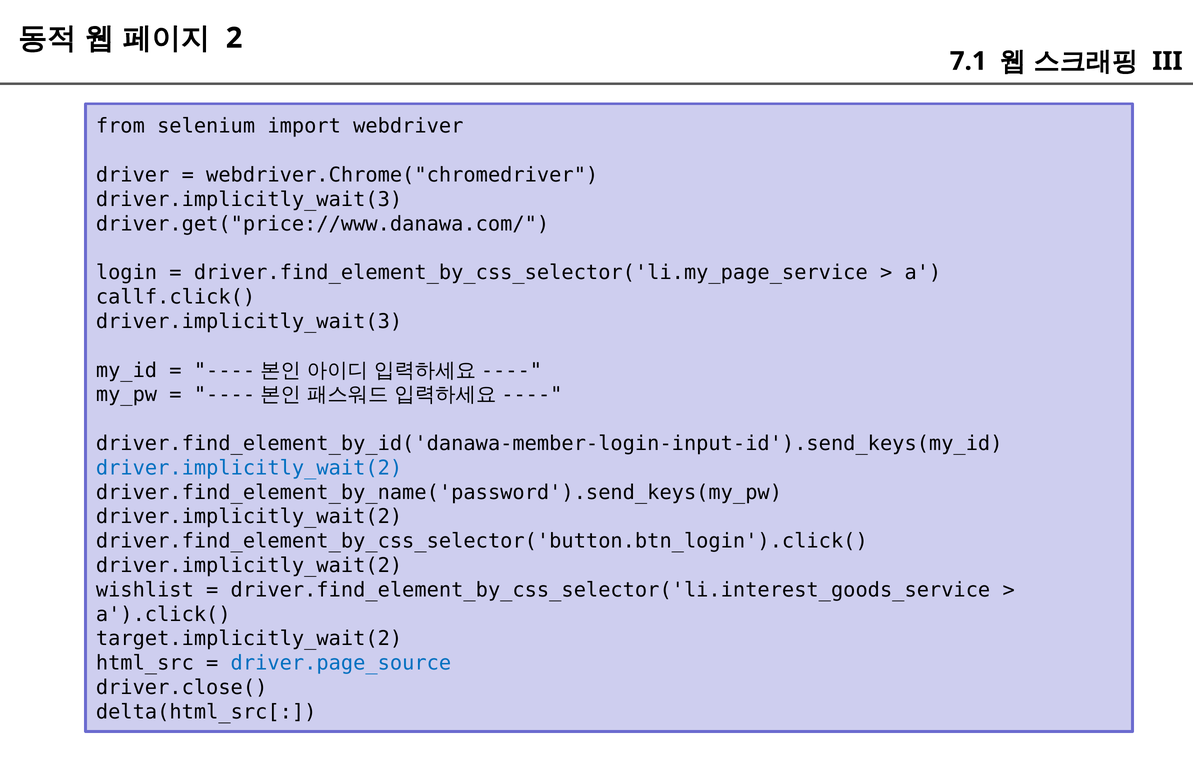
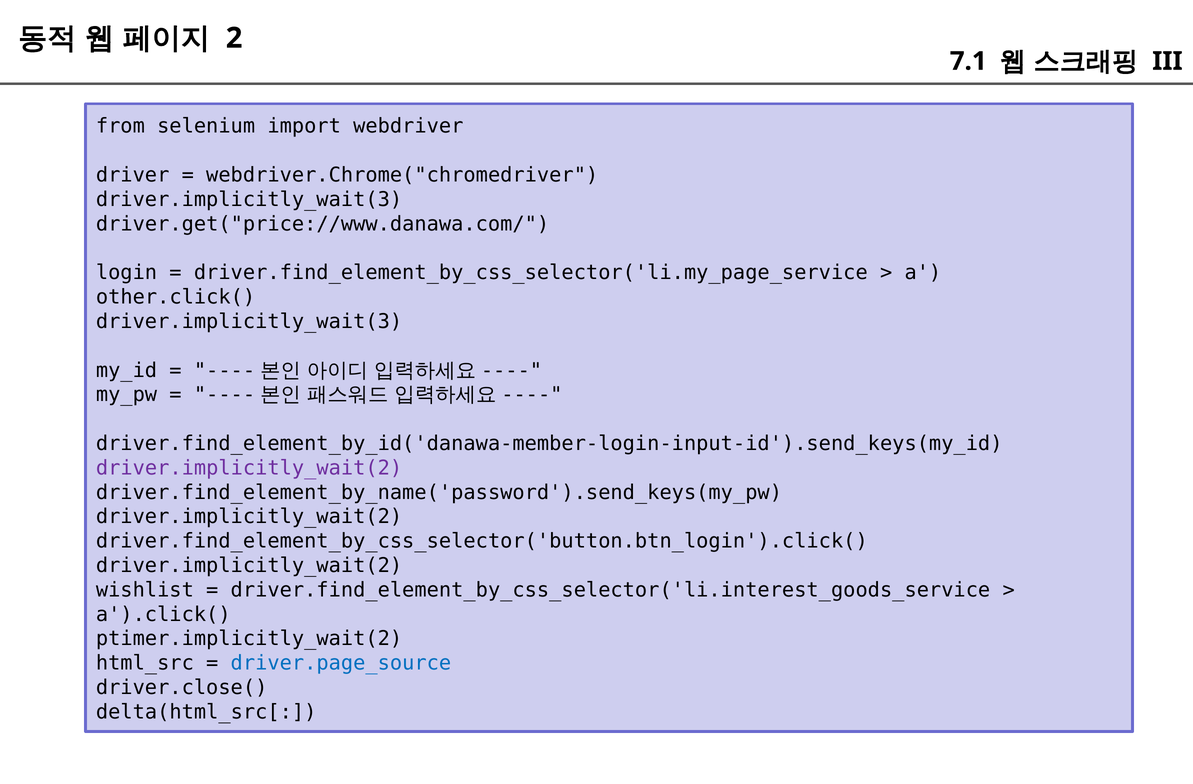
callf.click(: callf.click( -> other.click( (176, 297)
driver.implicitly_wait(2 colour: blue -> purple (249, 468)
target.implicitly_wait(2: target.implicitly_wait(2 -> ptimer.implicitly_wait(2 (249, 638)
